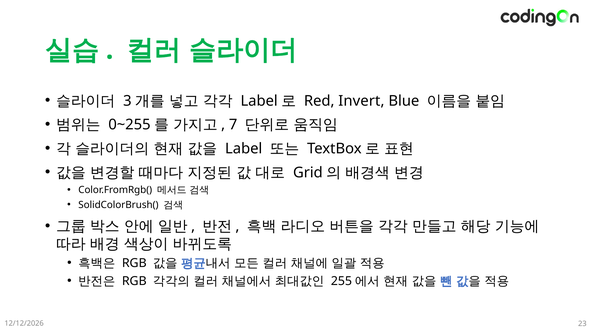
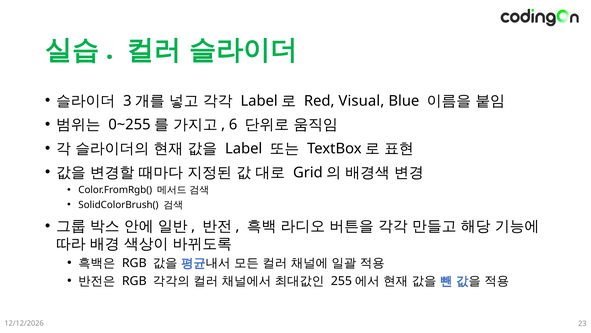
Invert: Invert -> Visual (361, 101)
7: 7 -> 6 (233, 125)
